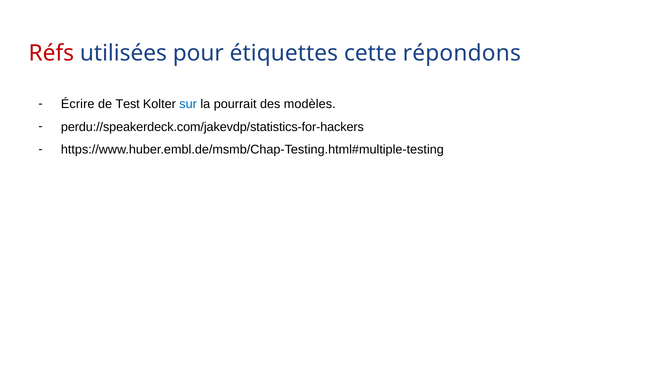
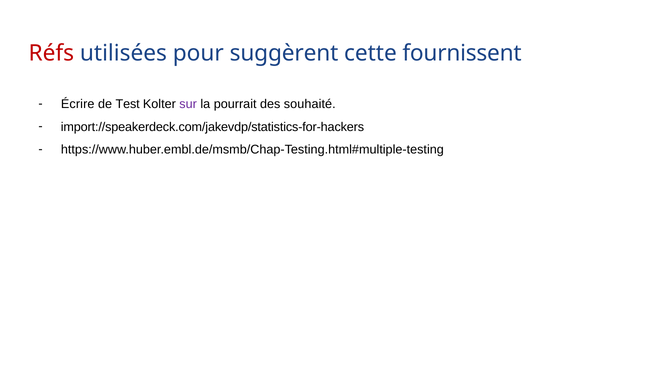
étiquettes: étiquettes -> suggèrent (284, 53)
répondons: répondons -> fournissent (462, 53)
sur colour: blue -> purple (188, 104)
modèles: modèles -> souhaité (310, 104)
perdu://speakerdeck.com/jakevdp/statistics-for-hackers: perdu://speakerdeck.com/jakevdp/statistics-for-hackers -> import://speakerdeck.com/jakevdp/statistics-for-hackers (212, 127)
